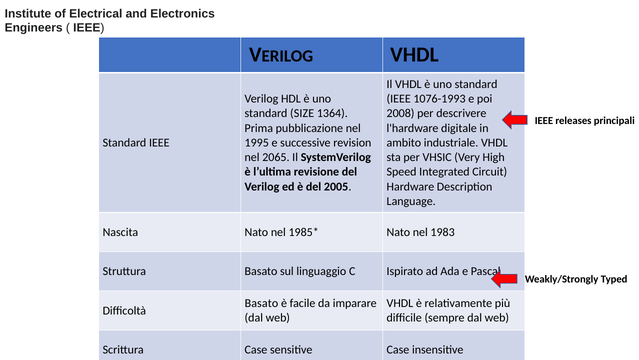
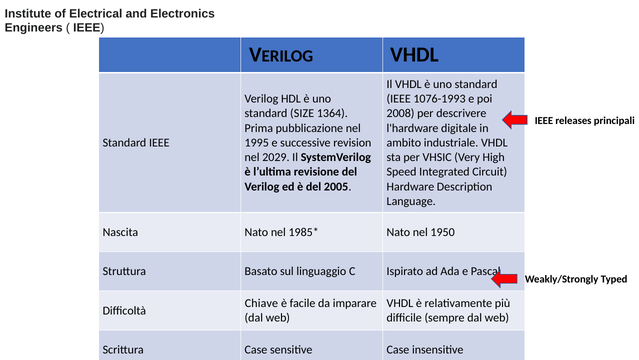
2065: 2065 -> 2029 (276, 157)
1983: 1983 -> 1950 (443, 232)
Basato: Basato -> Chiave (261, 303)
